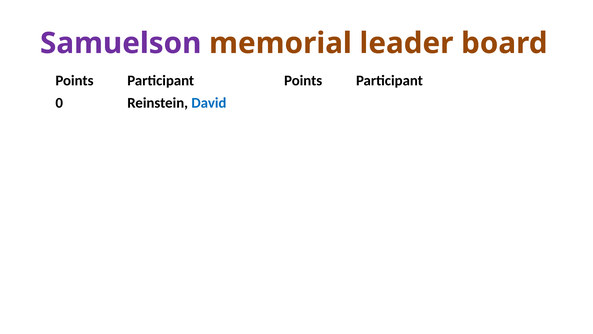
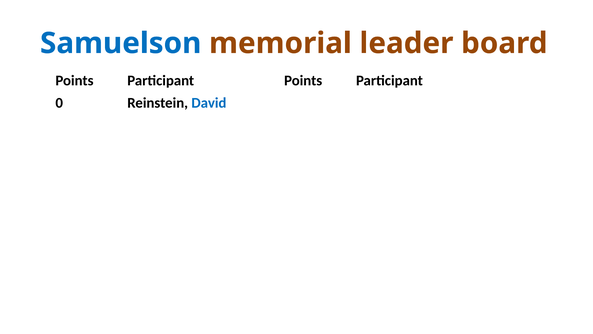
Samuelson colour: purple -> blue (121, 43)
